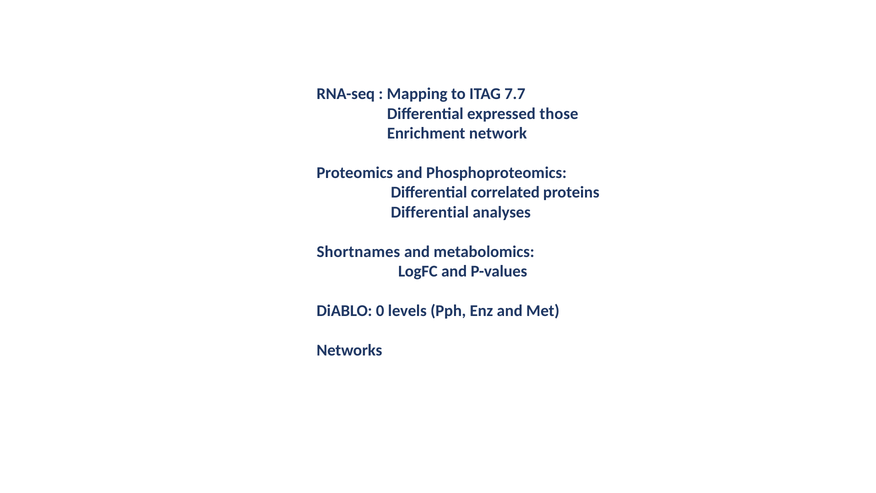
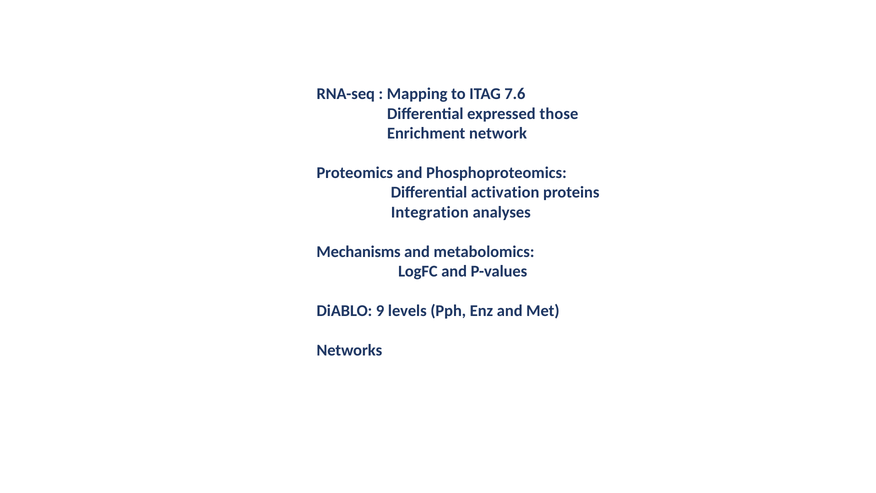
7.7: 7.7 -> 7.6 (515, 94)
correlated: correlated -> activation (505, 192)
Differential: Differential -> Integration (430, 212)
Shortnames: Shortnames -> Mechanisms (359, 252)
0: 0 -> 9 (380, 311)
